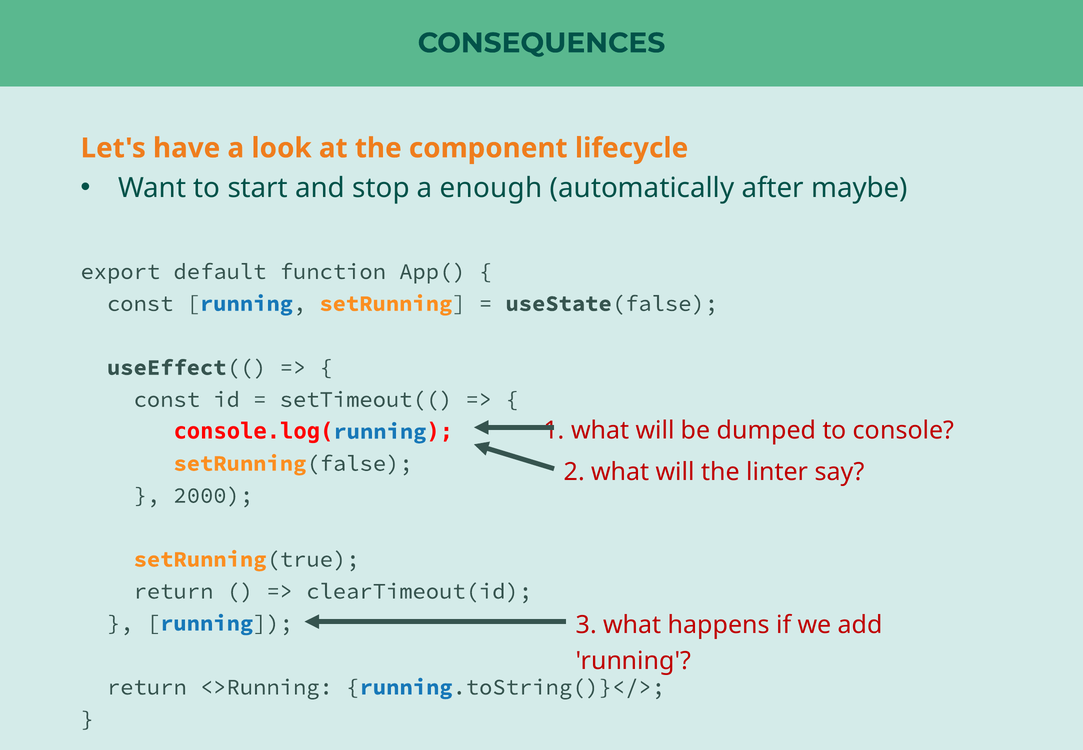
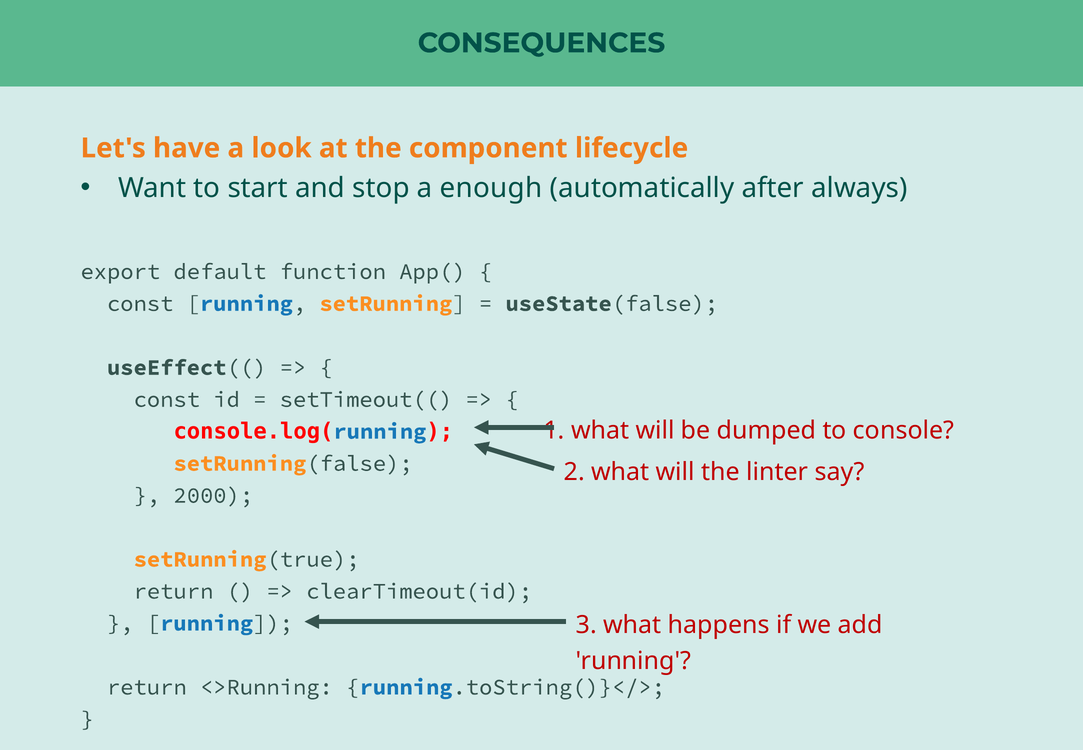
maybe: maybe -> always (859, 188)
